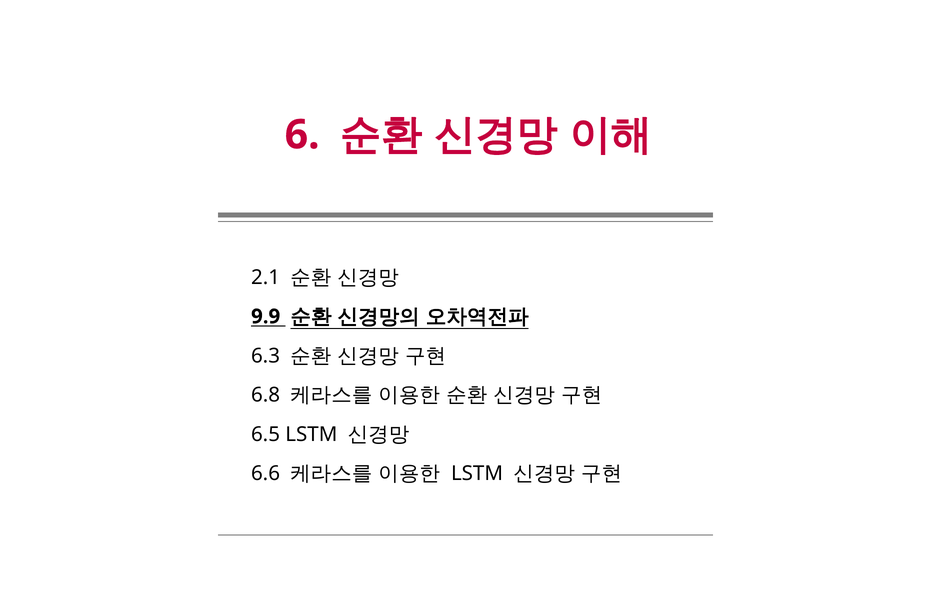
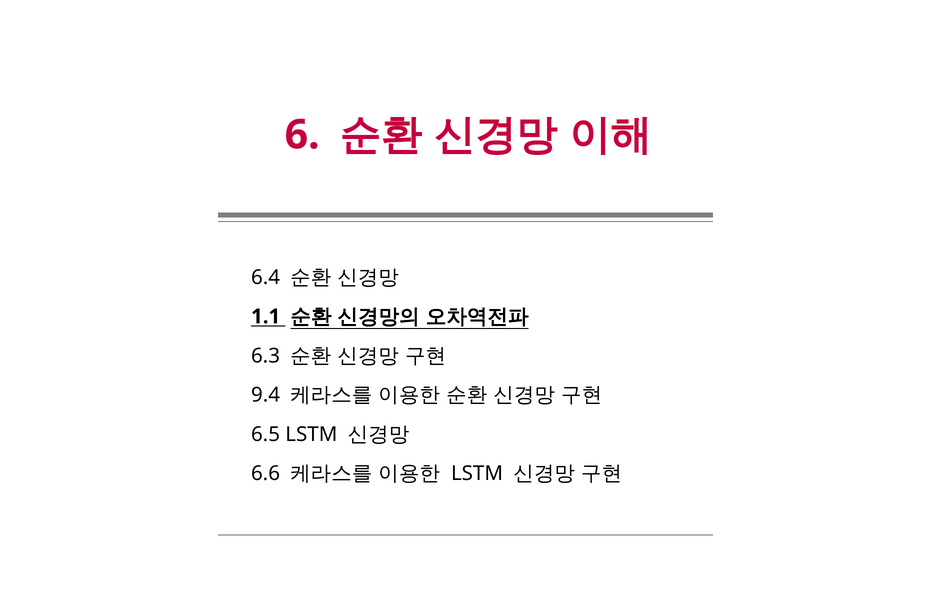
2.1: 2.1 -> 6.4 (266, 277)
9.9: 9.9 -> 1.1 (266, 317)
6.8: 6.8 -> 9.4 (266, 395)
